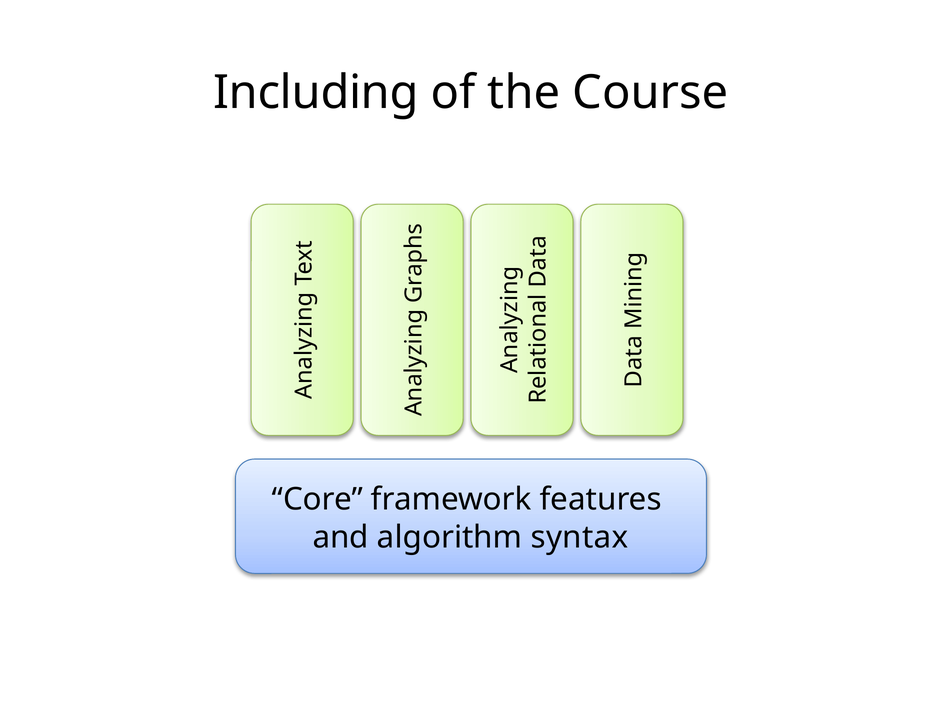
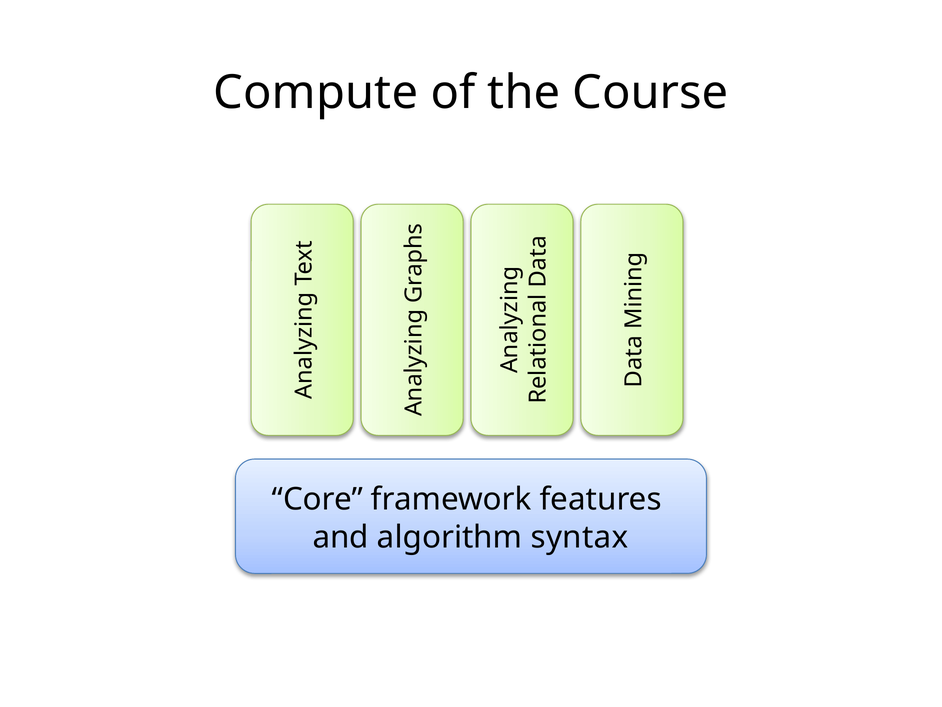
Including: Including -> Compute (316, 93)
